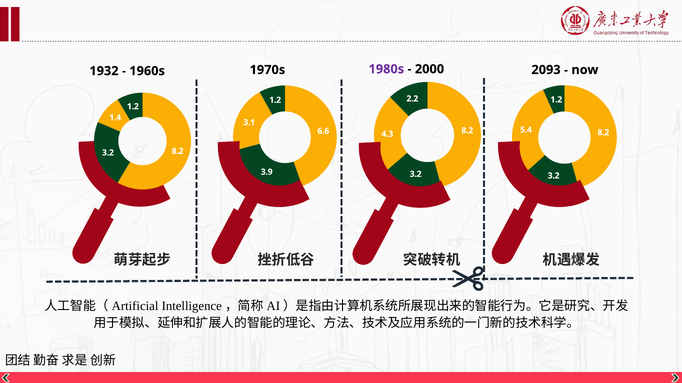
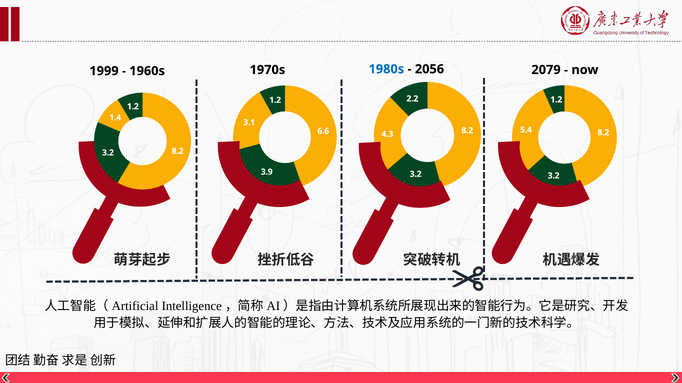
1980s colour: purple -> blue (386, 69)
2000: 2000 -> 2056 (429, 69)
1932: 1932 -> 1999 (104, 71)
2093: 2093 -> 2079 (546, 70)
